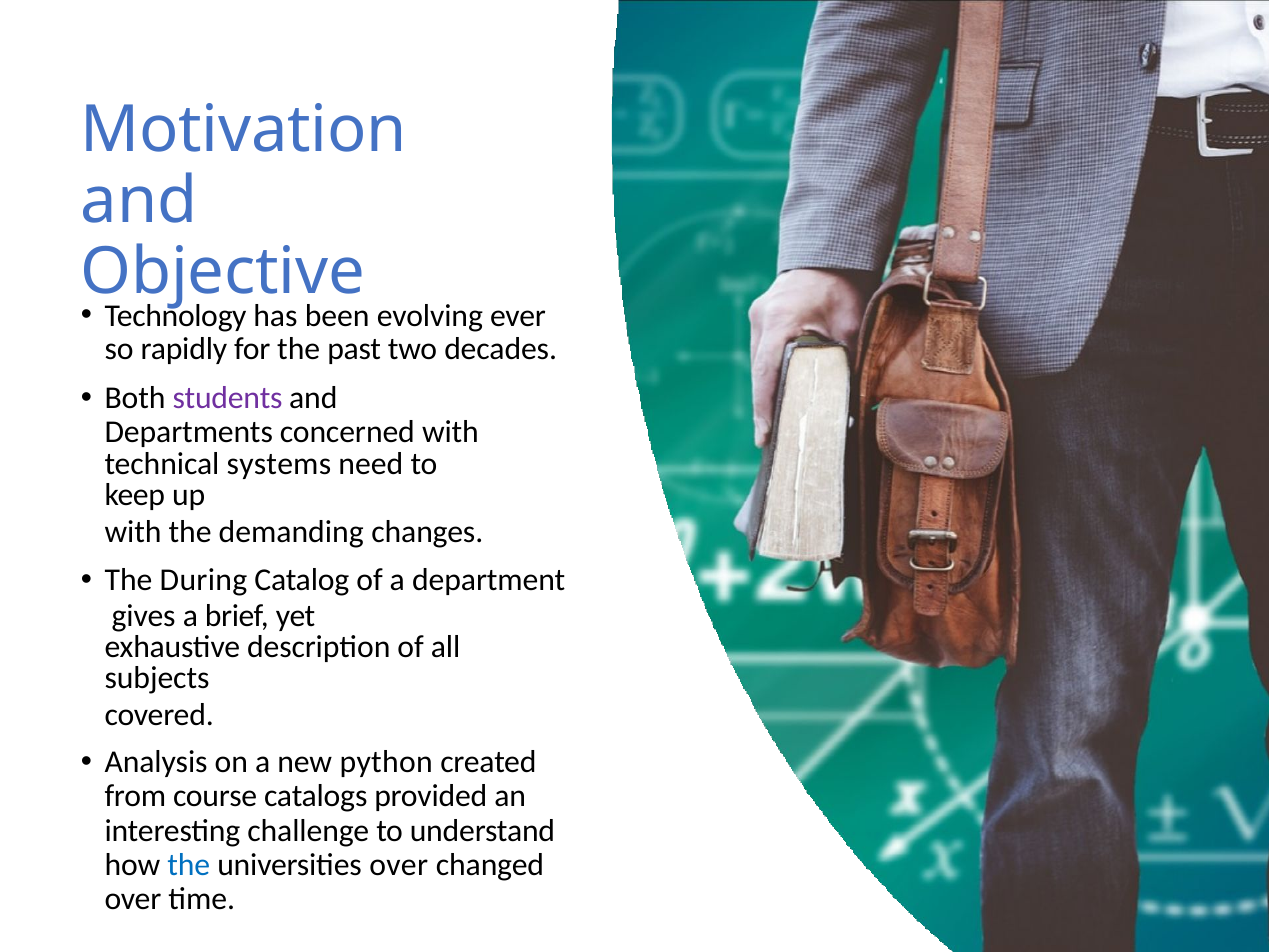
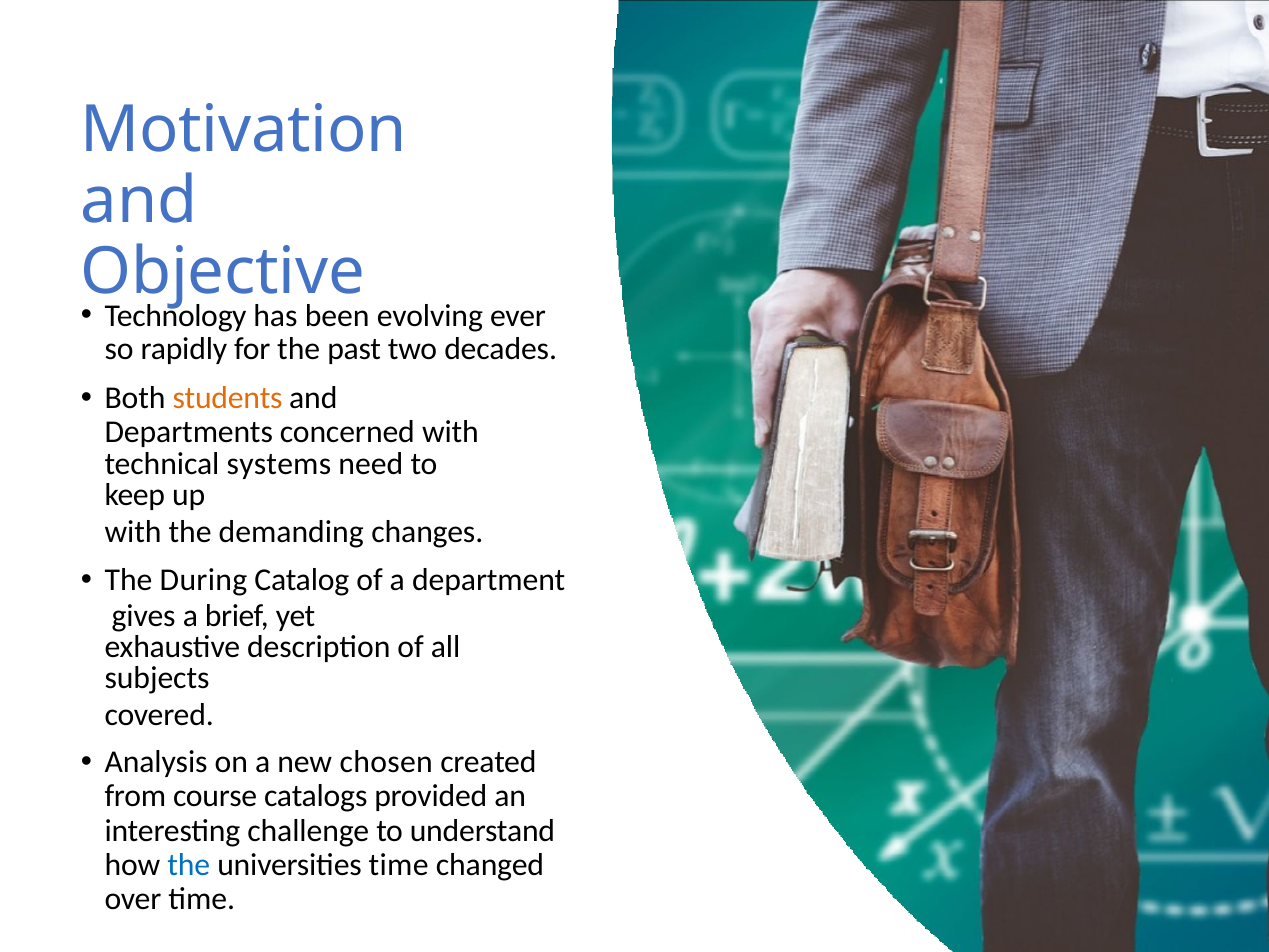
students colour: purple -> orange (228, 398)
python: python -> chosen (386, 762)
universities over: over -> time (399, 865)
